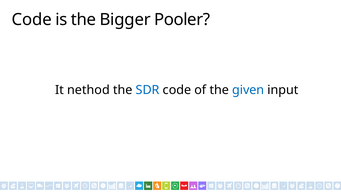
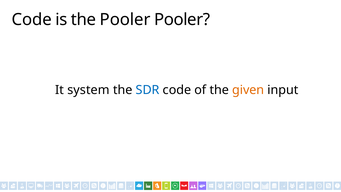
the Bigger: Bigger -> Pooler (125, 20)
nethod: nethod -> system (88, 90)
given colour: blue -> orange (248, 90)
